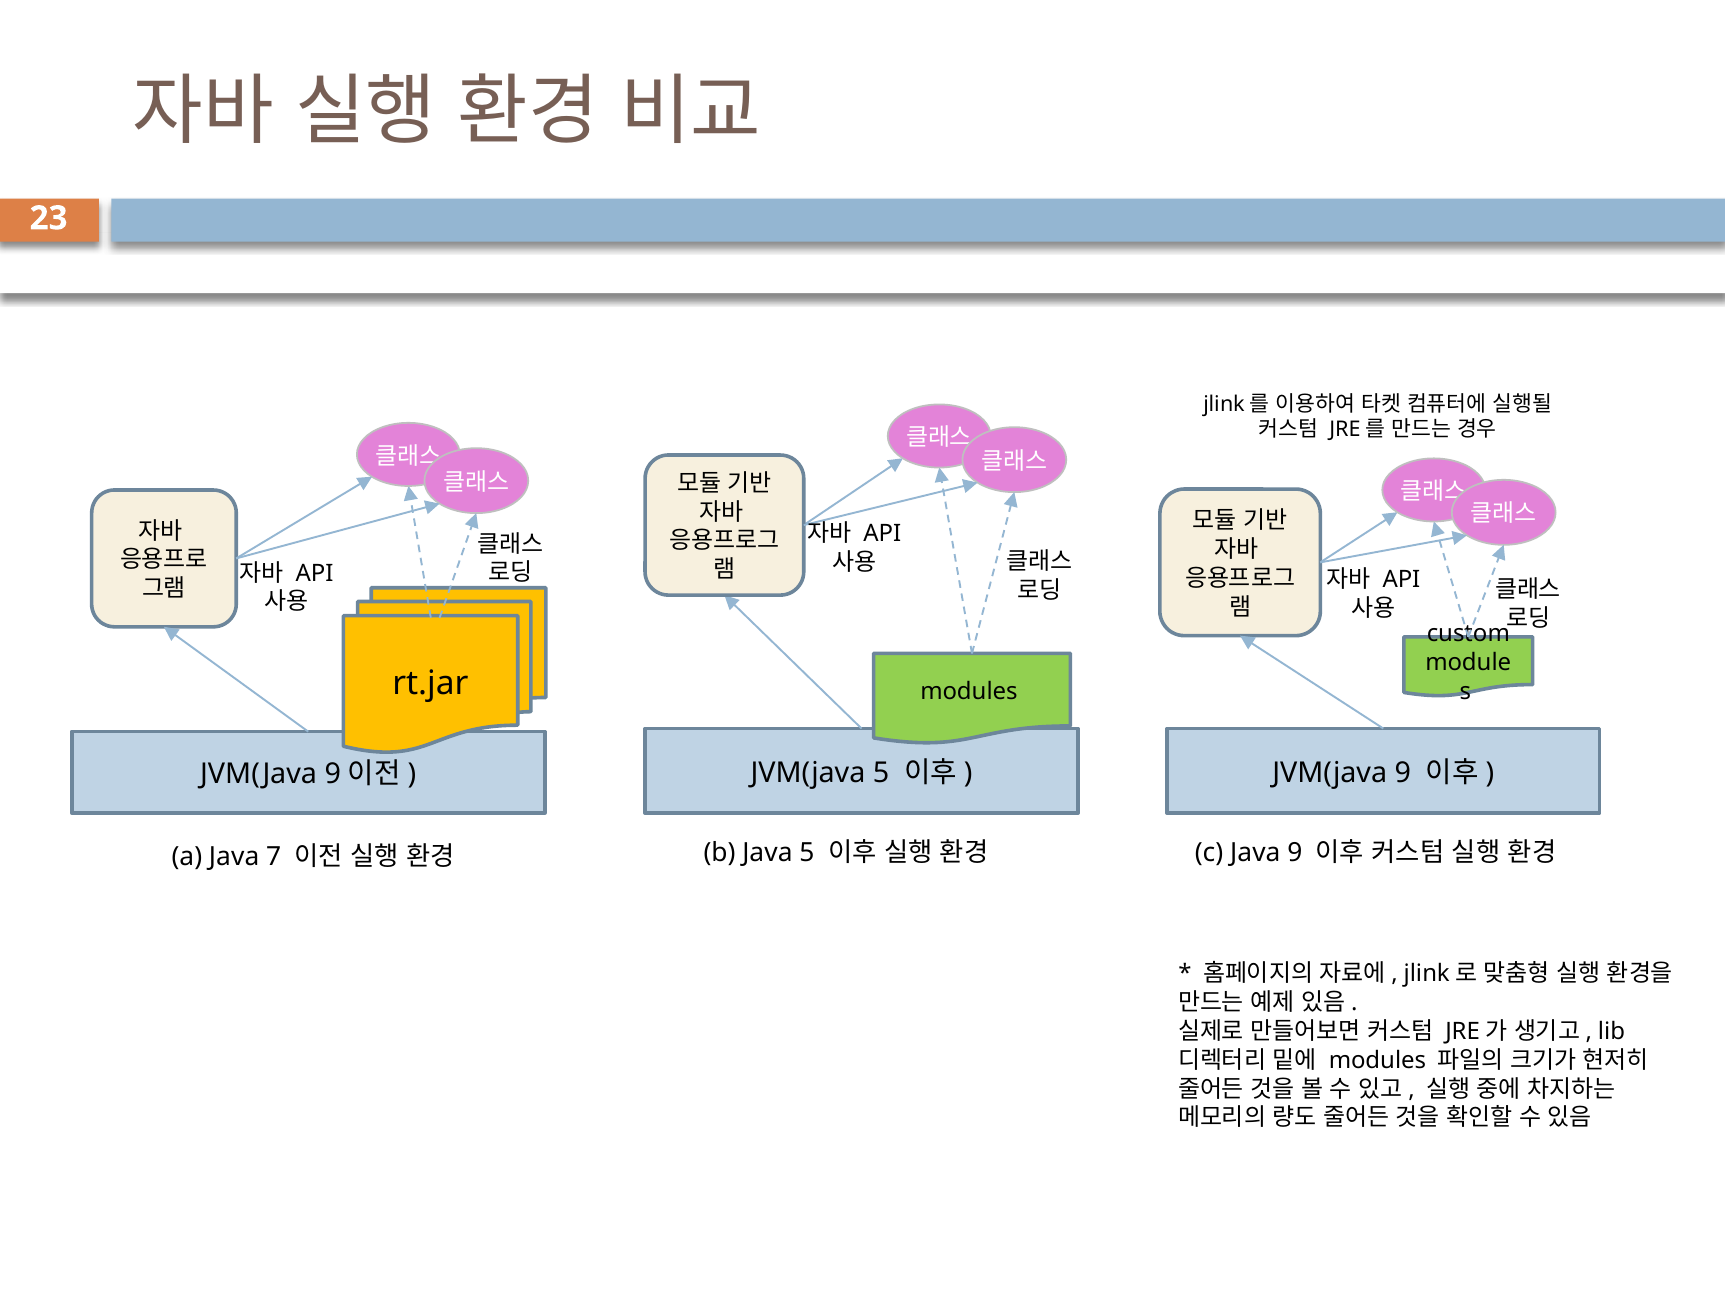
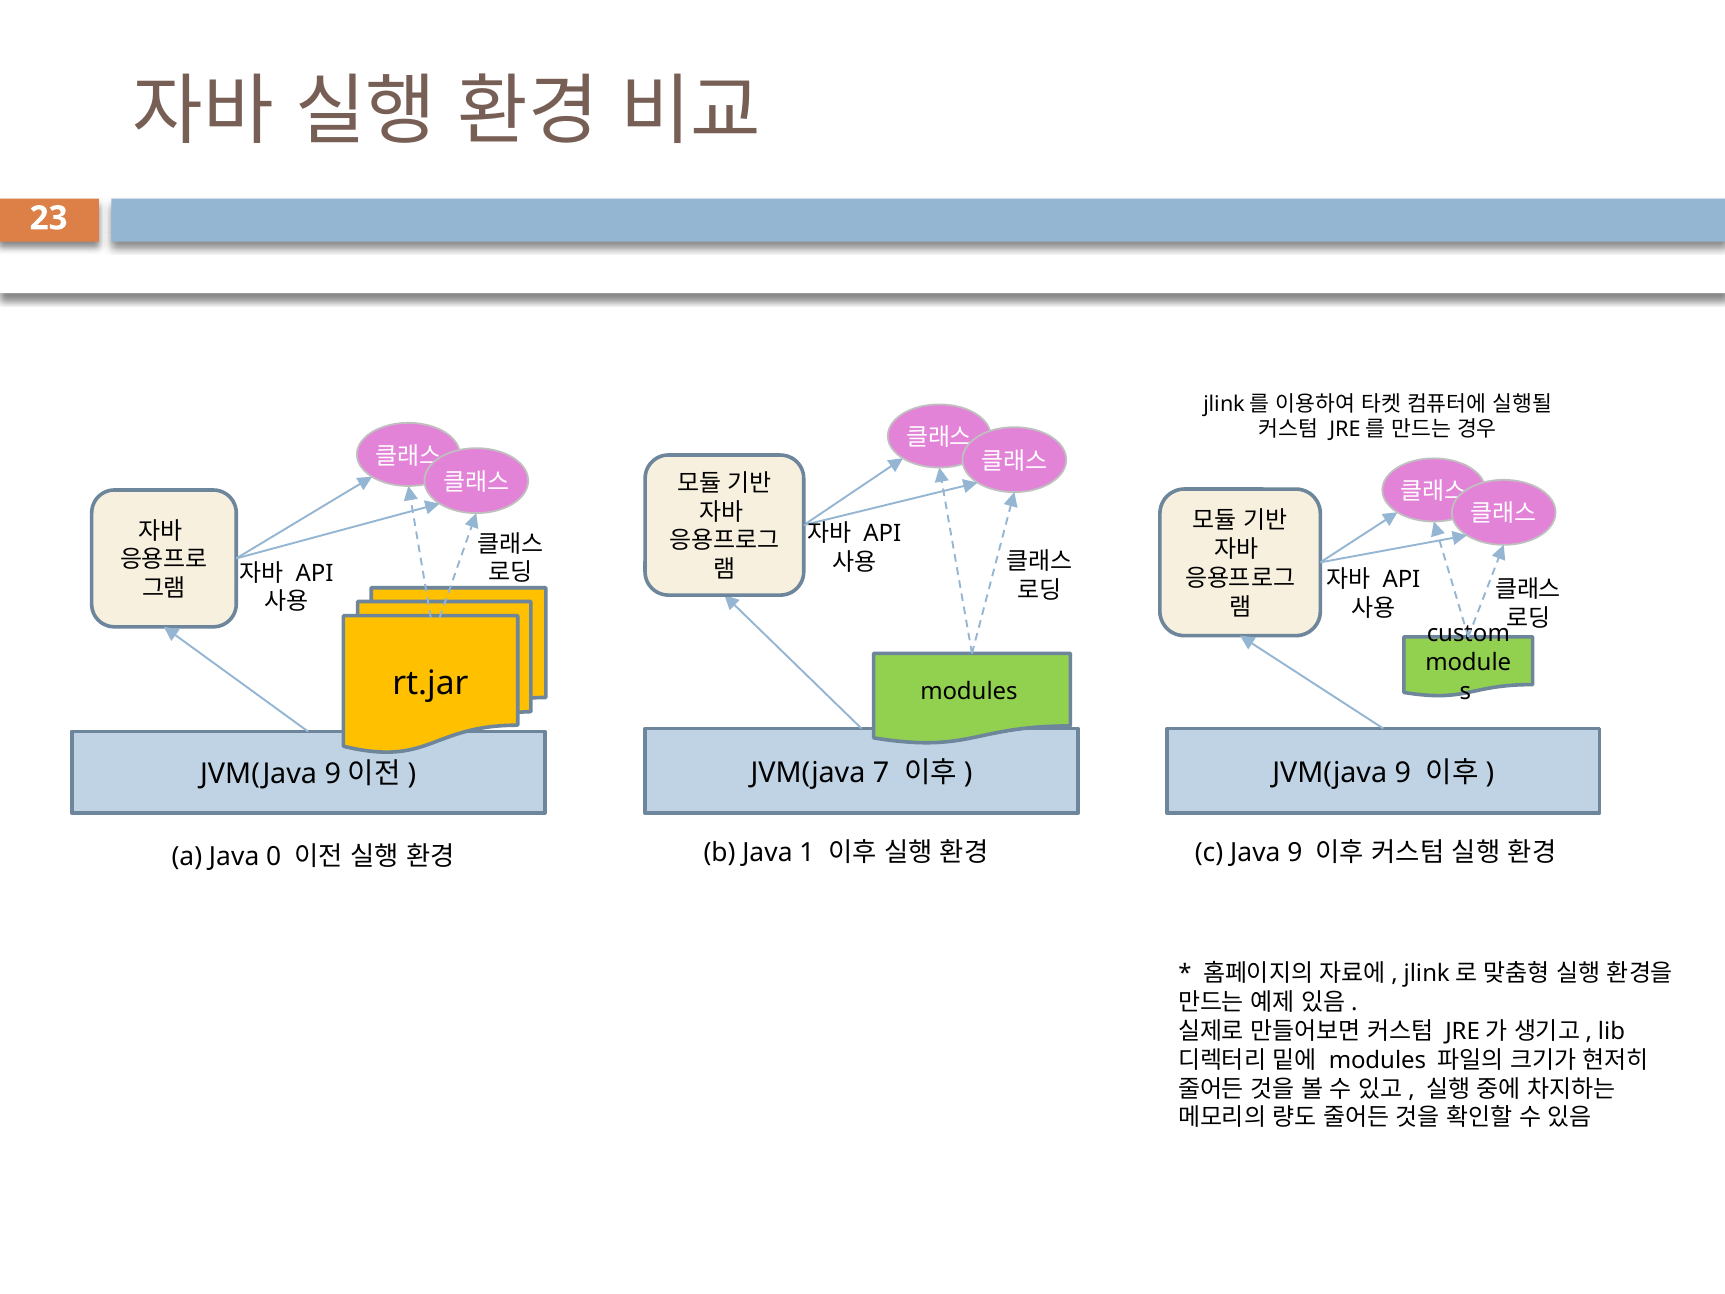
JVM(java 5: 5 -> 7 (881, 773)
7: 7 -> 0 (274, 856)
Java 5: 5 -> 1 (807, 853)
